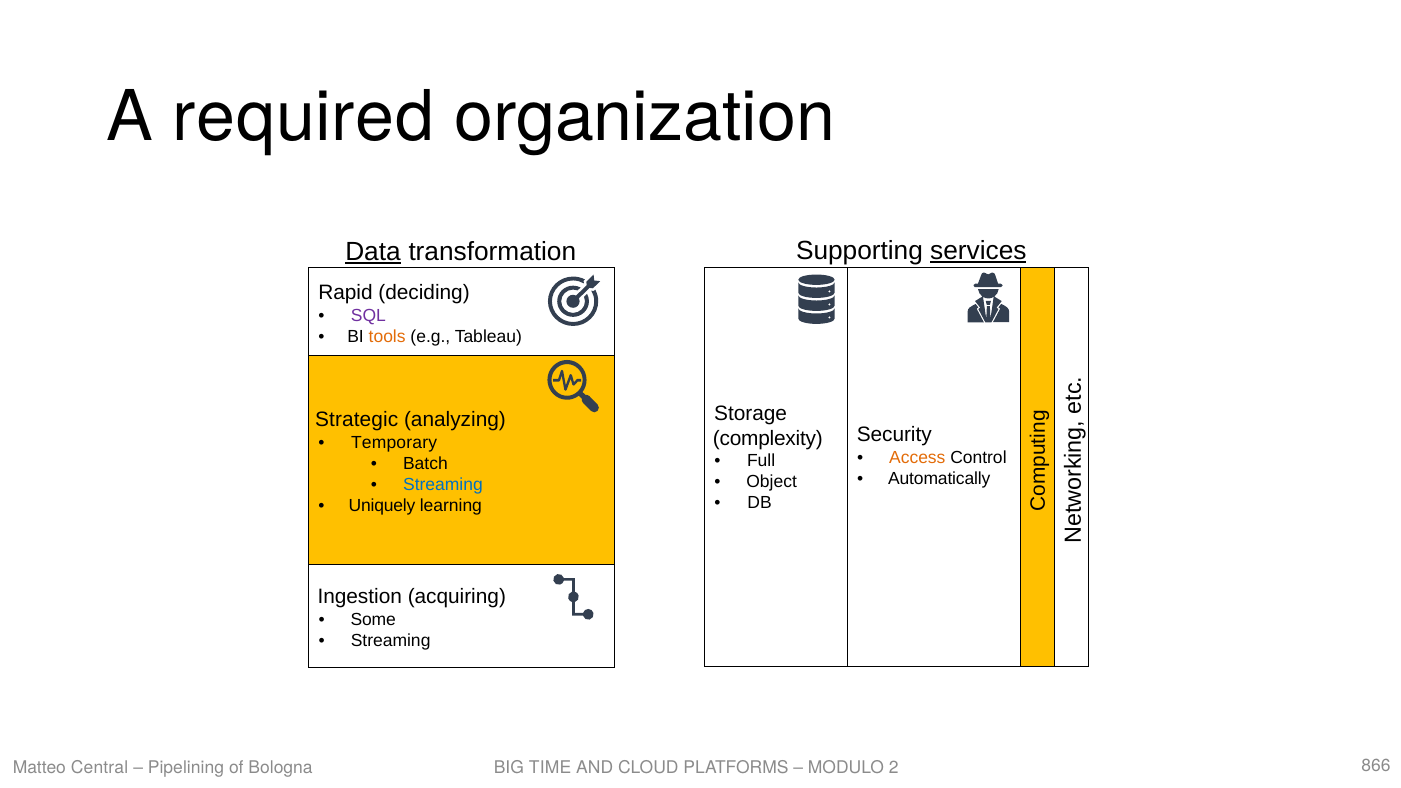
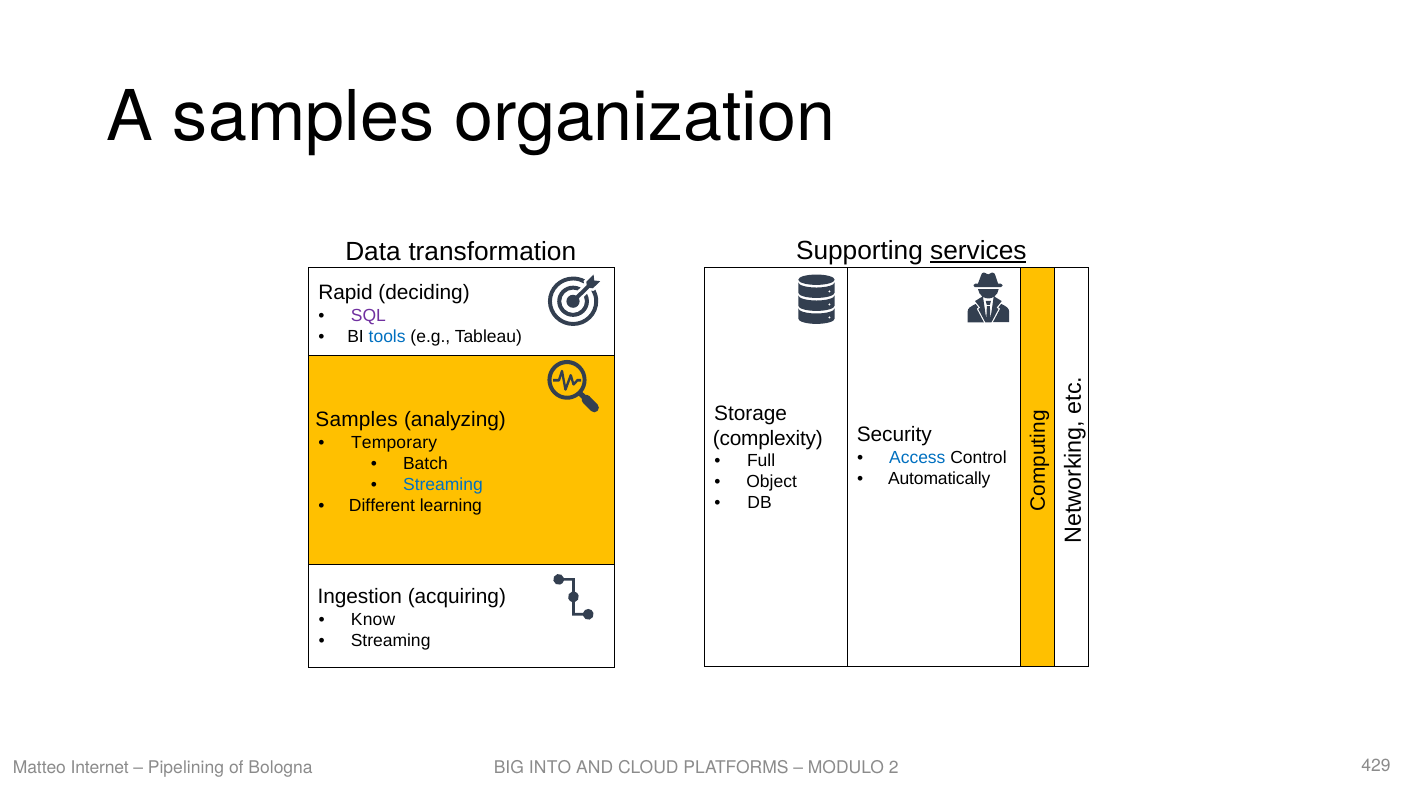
A required: required -> samples (304, 118)
Data underline: present -> none (373, 252)
tools colour: orange -> blue (387, 337)
Strategic: Strategic -> Samples (357, 420)
Access colour: orange -> blue (917, 458)
Uniquely: Uniquely -> Different (382, 506)
Some: Some -> Know (373, 620)
Central: Central -> Internet (100, 768)
TIME: TIME -> INTO (550, 768)
866: 866 -> 429 (1376, 766)
